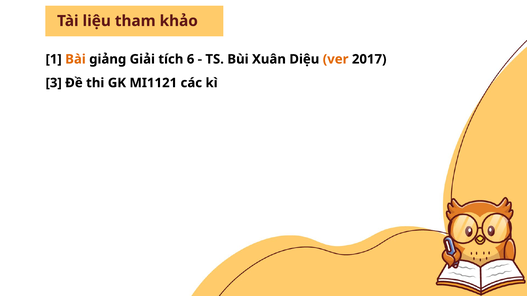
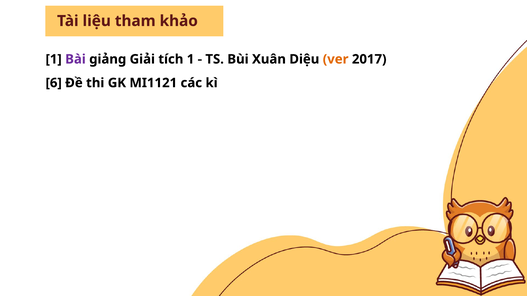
Bài colour: orange -> purple (75, 59)
tích 6: 6 -> 1 (191, 59)
3: 3 -> 6 (54, 83)
